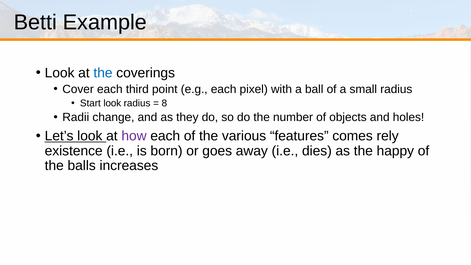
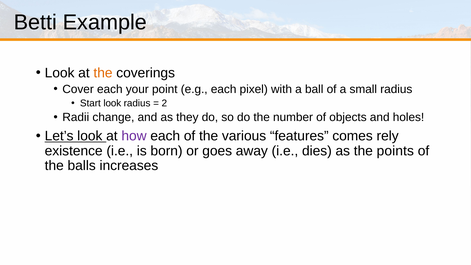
the colour: blue -> orange (103, 73)
third: third -> your (137, 89)
8: 8 -> 2 (164, 103)
happy: happy -> points (395, 151)
